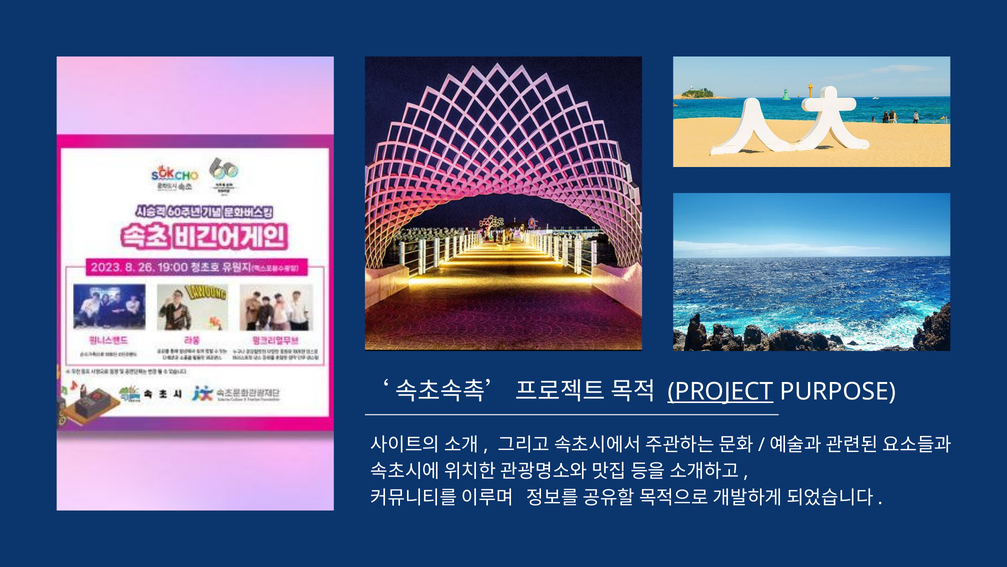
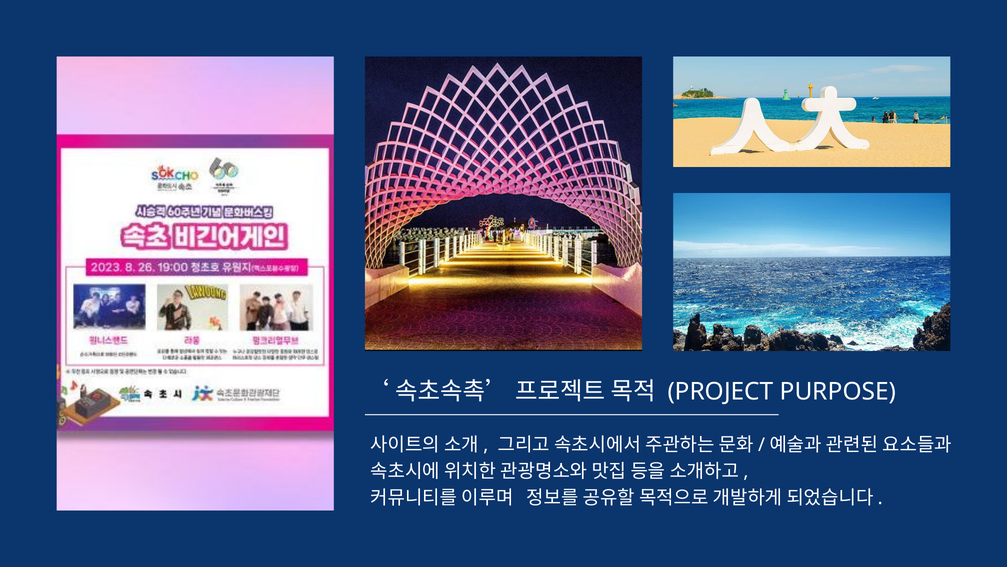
PROJECT underline: present -> none (720, 391)
